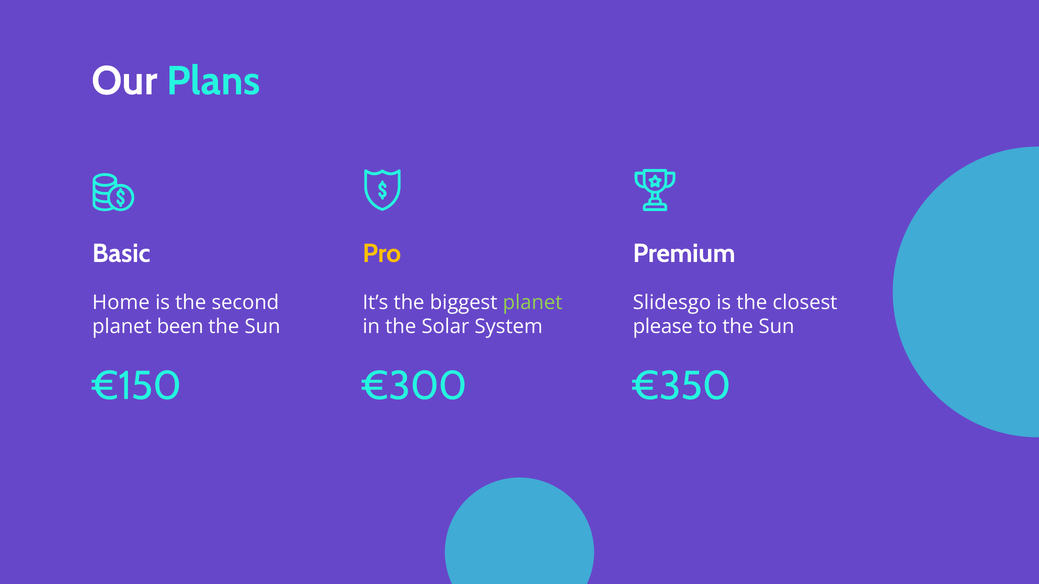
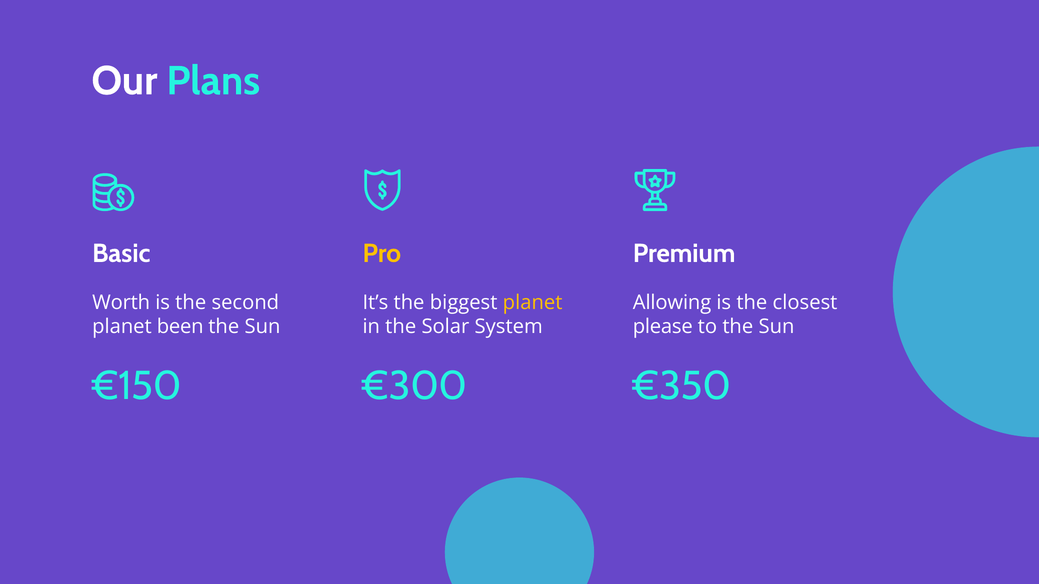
Home: Home -> Worth (121, 303)
planet colour: light green -> yellow (533, 303)
Slidesgo: Slidesgo -> Allowing (672, 303)
